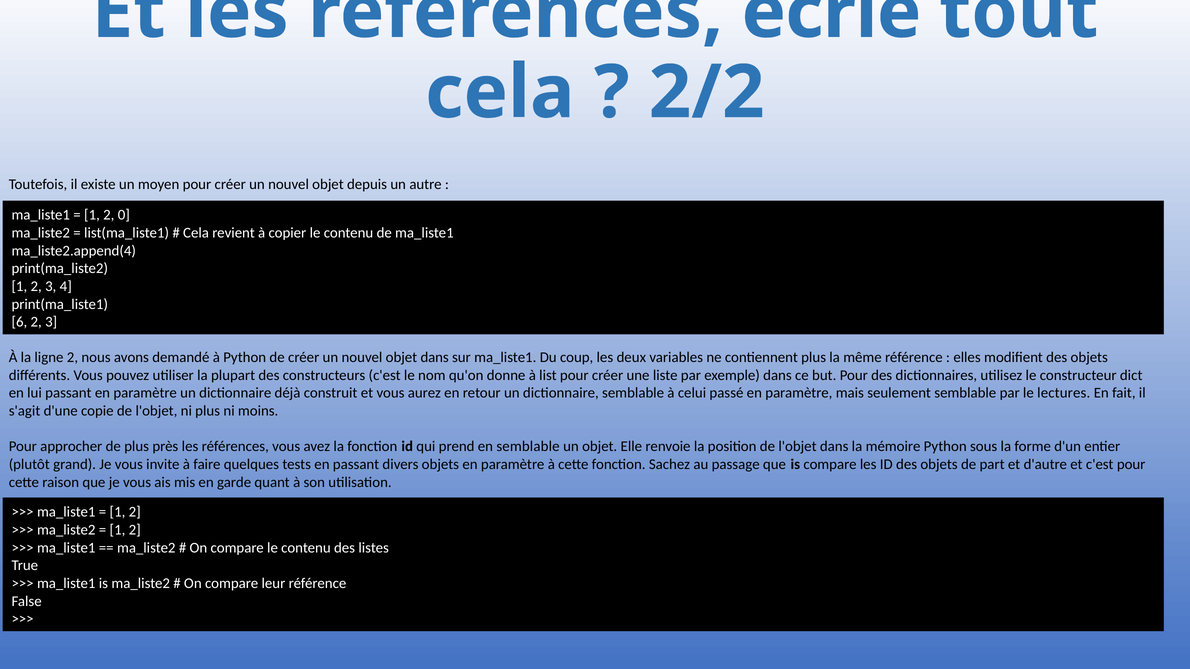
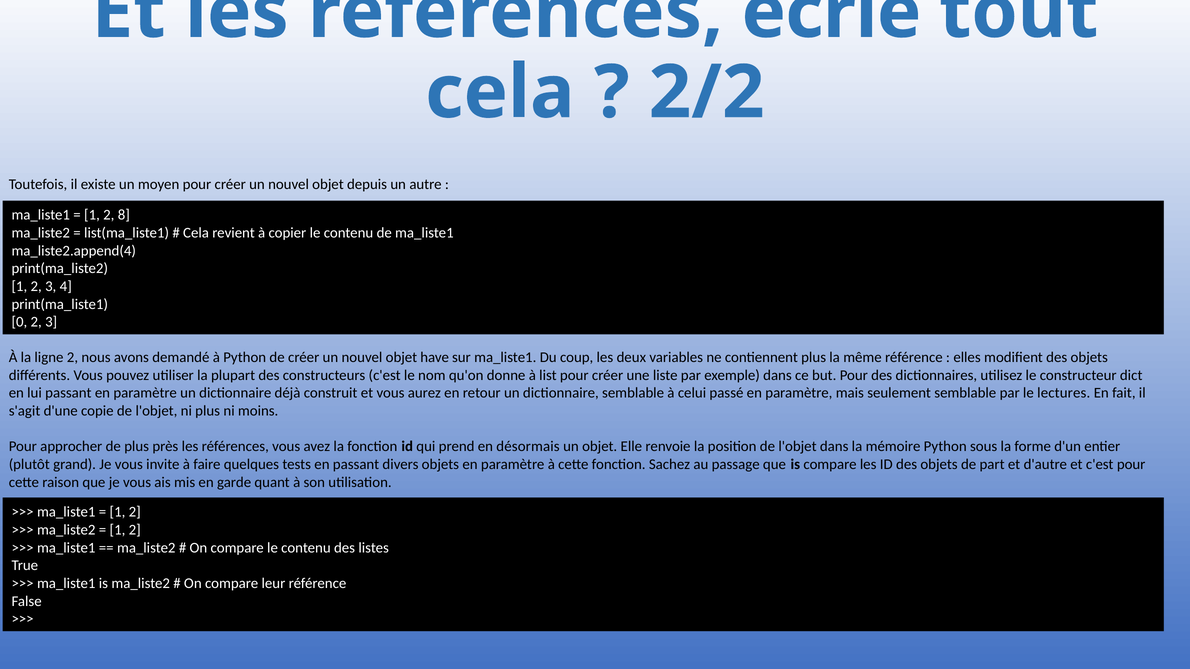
0: 0 -> 8 (124, 215)
6: 6 -> 0 (19, 322)
objet dans: dans -> have (435, 358)
en semblable: semblable -> désormais (528, 447)
